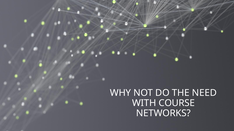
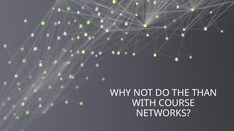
NEED: NEED -> THAN (204, 93)
